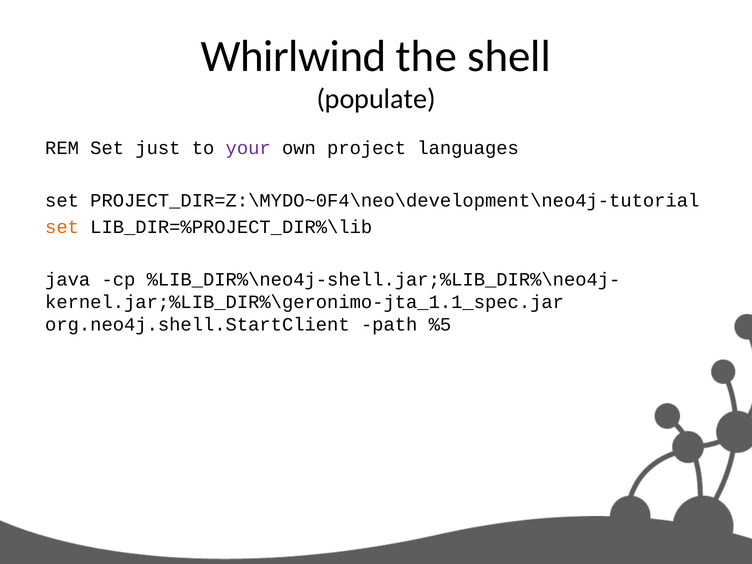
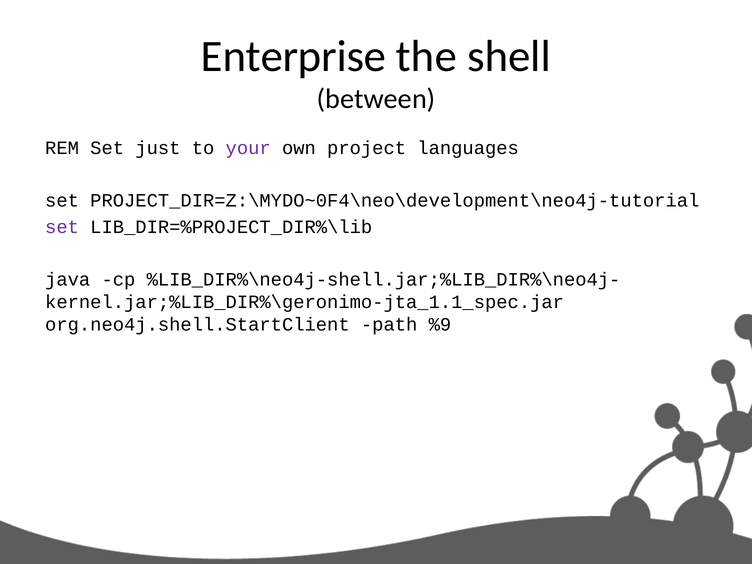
Whirlwind: Whirlwind -> Enterprise (294, 56)
populate: populate -> between (376, 99)
set colour: orange -> purple (62, 227)
%5: %5 -> %9 (440, 325)
